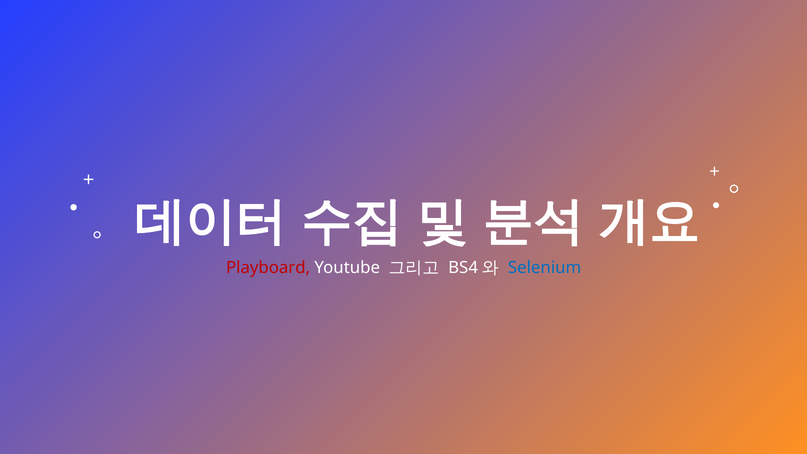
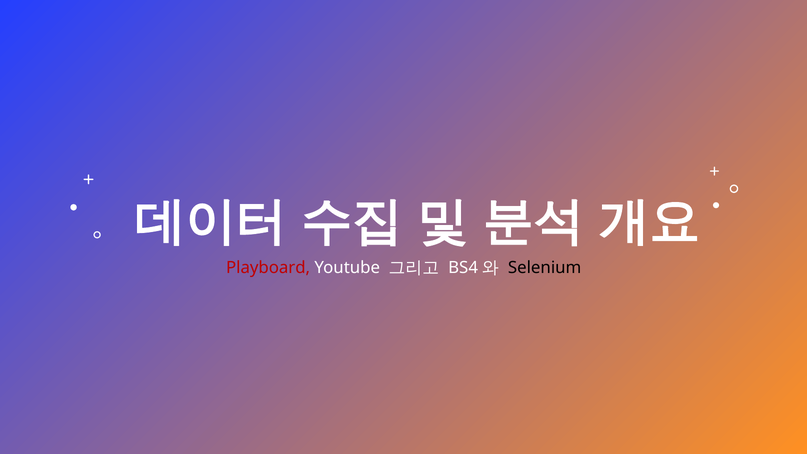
Selenium colour: blue -> black (545, 267)
